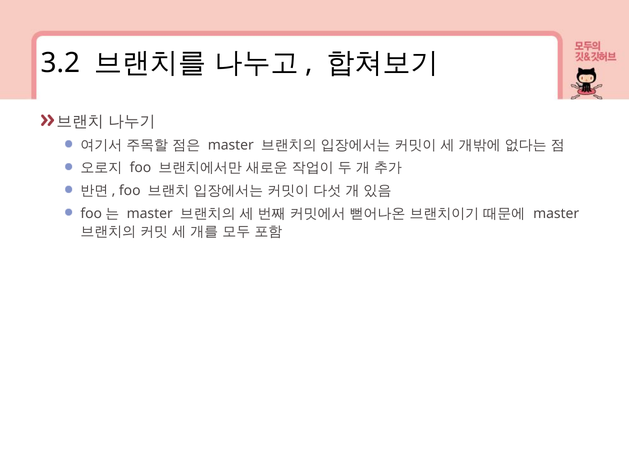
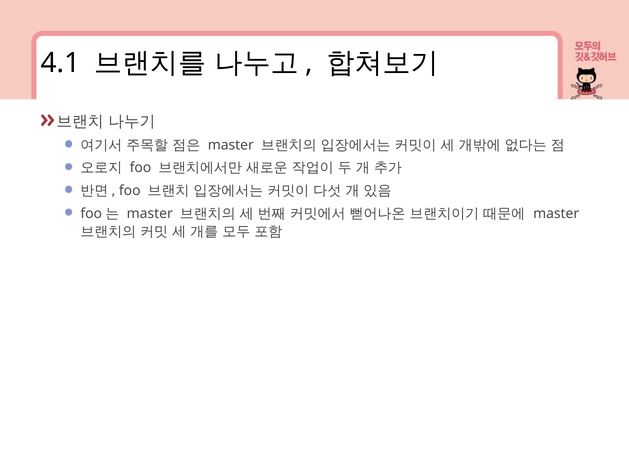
3.2: 3.2 -> 4.1 (61, 63)
